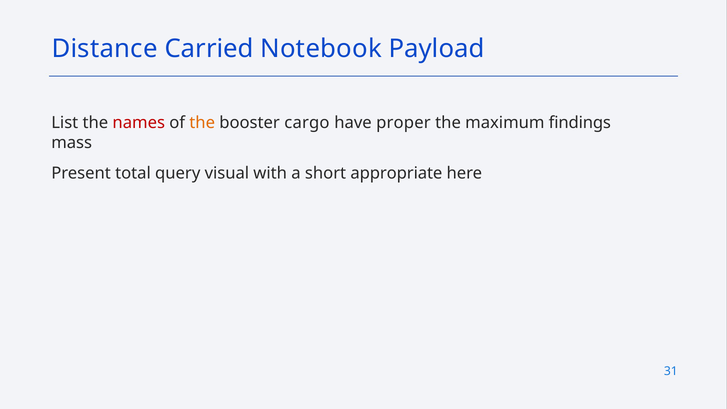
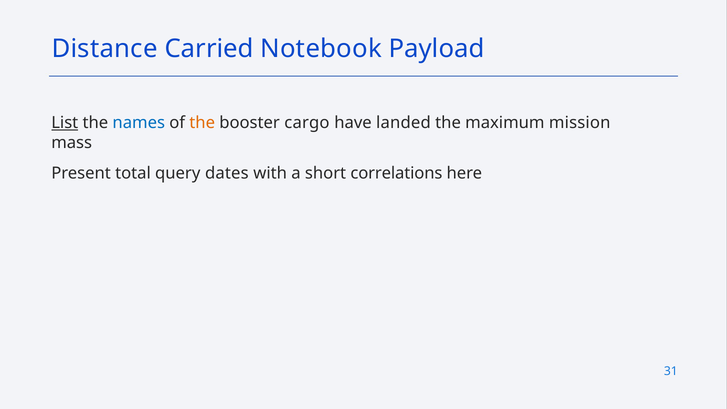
List underline: none -> present (65, 123)
names colour: red -> blue (139, 123)
proper: proper -> landed (403, 123)
findings: findings -> mission (580, 123)
visual: visual -> dates (227, 173)
appropriate: appropriate -> correlations (396, 173)
